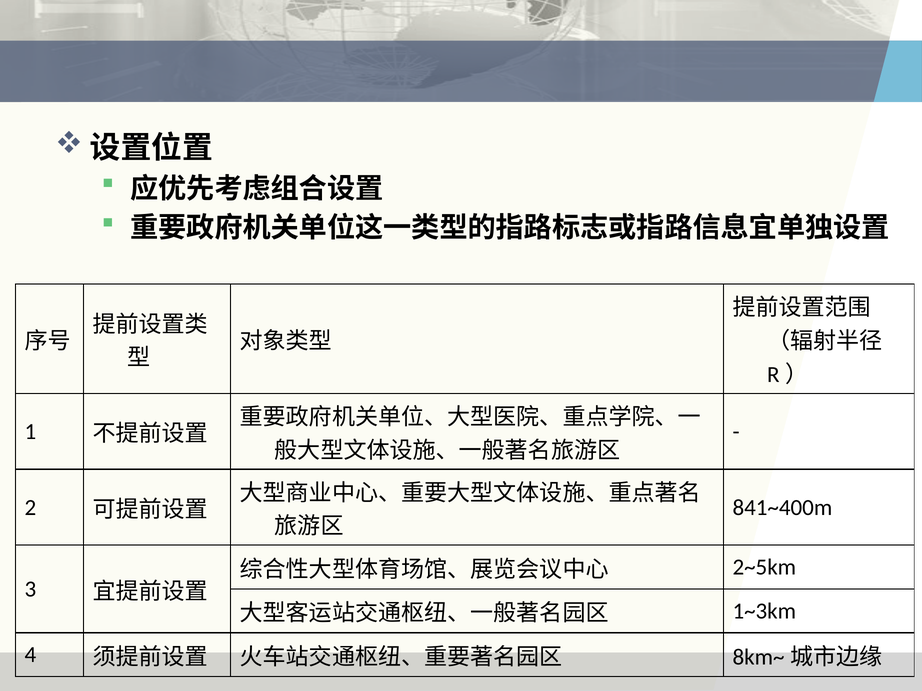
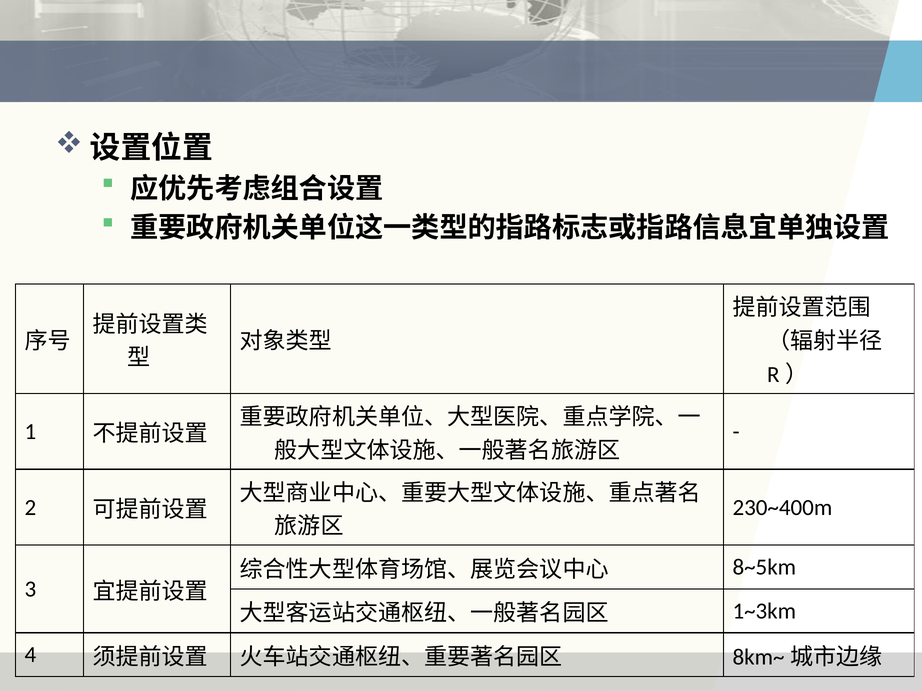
841~400m: 841~400m -> 230~400m (782, 508)
2~5km: 2~5km -> 8~5km (764, 568)
